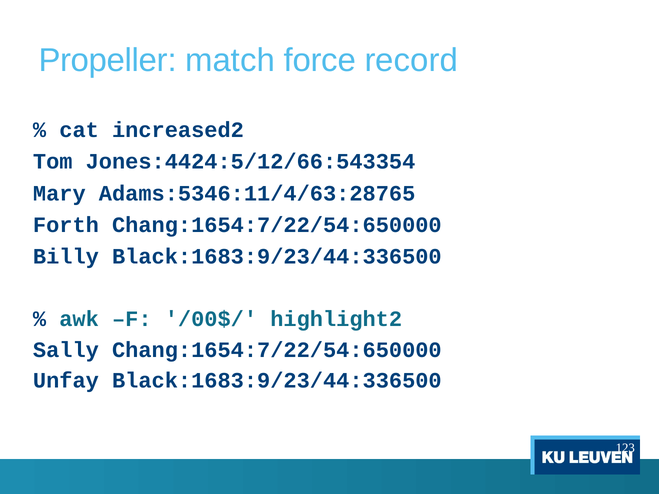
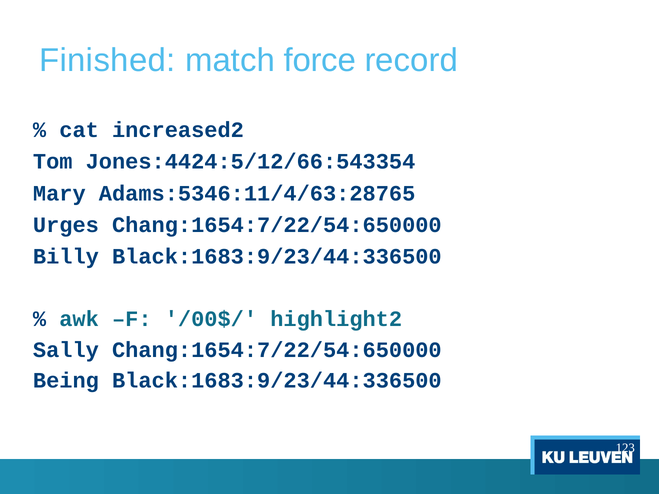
Propeller: Propeller -> Finished (107, 60)
Forth: Forth -> Urges (66, 225)
Unfay: Unfay -> Being (66, 381)
